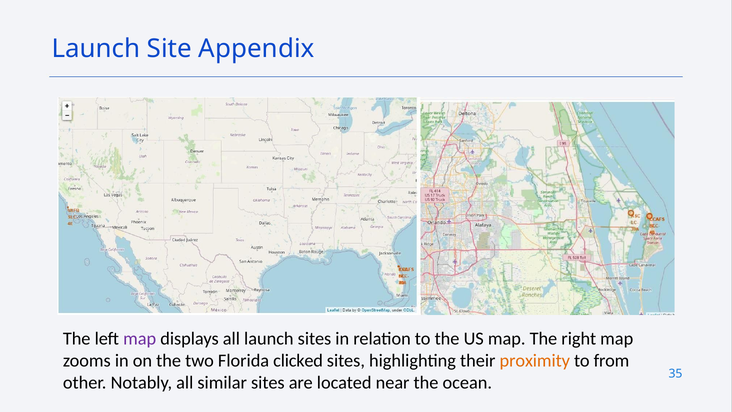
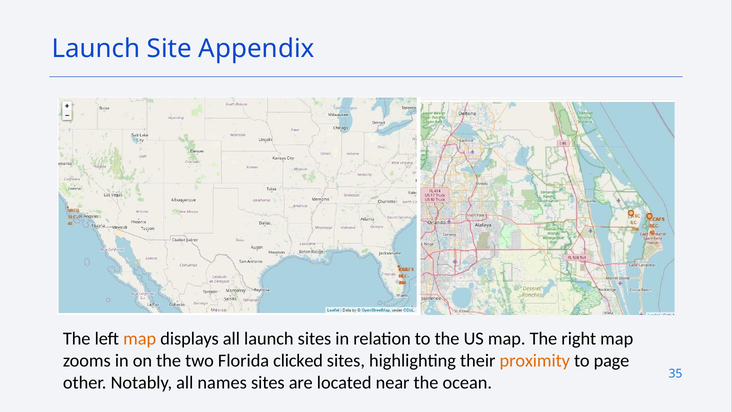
map colour: purple -> orange (140, 338)
from: from -> page (611, 360)
similar: similar -> names (222, 382)
